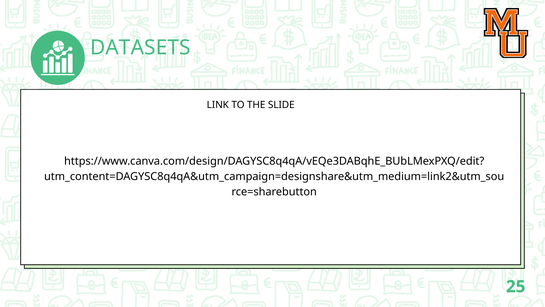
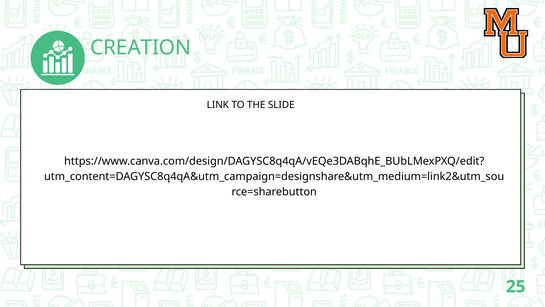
DATASETS: DATASETS -> CREATION (141, 47)
